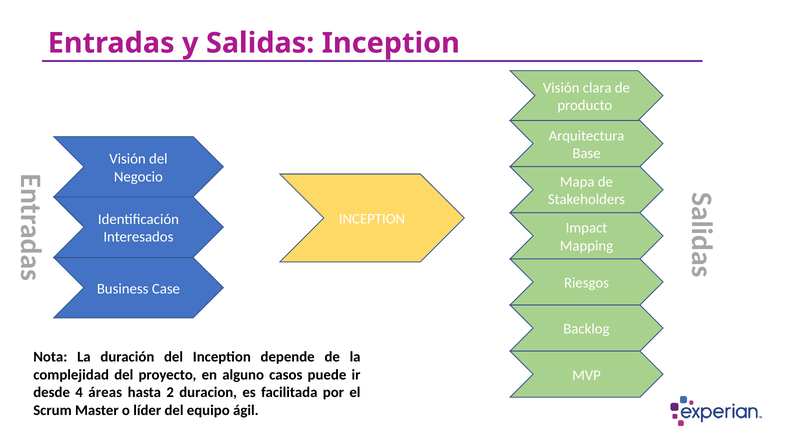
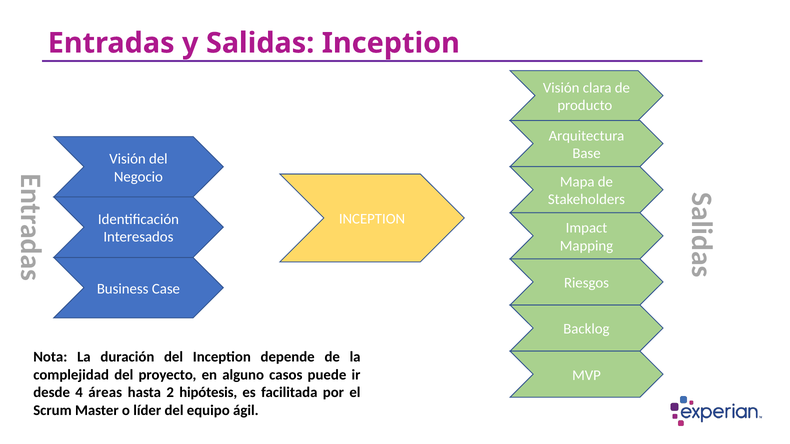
duracion: duracion -> hipótesis (208, 393)
